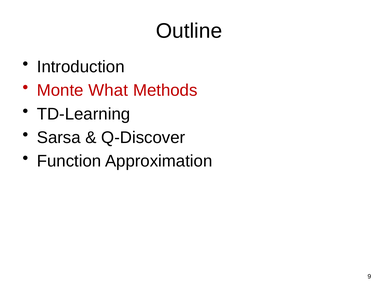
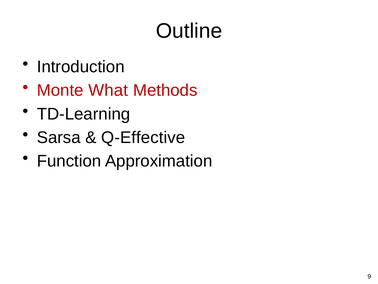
Q-Discover: Q-Discover -> Q-Effective (143, 137)
